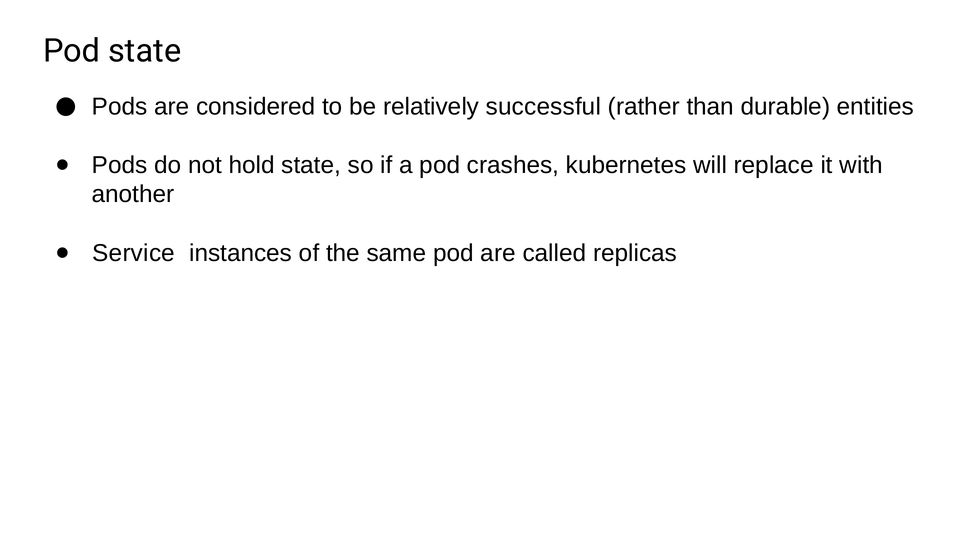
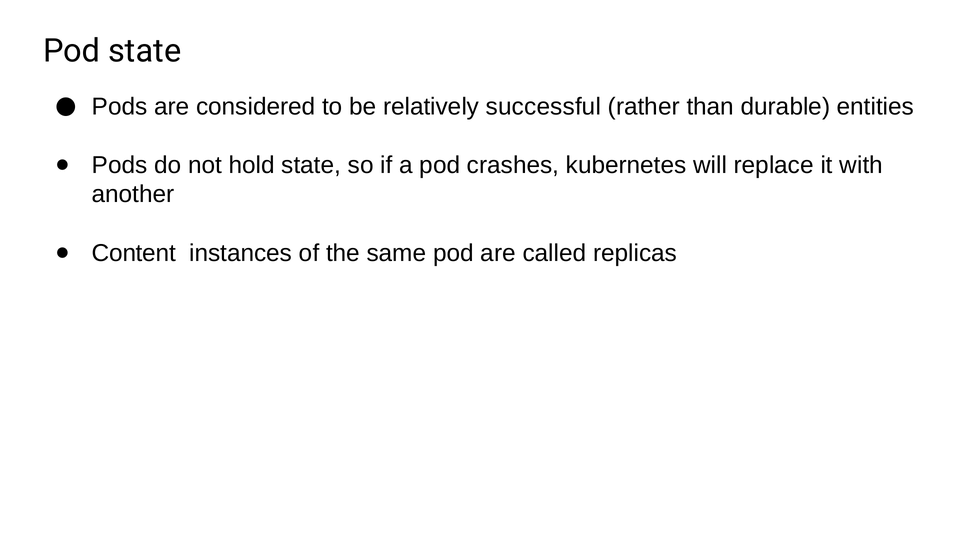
Service: Service -> Content (134, 253)
